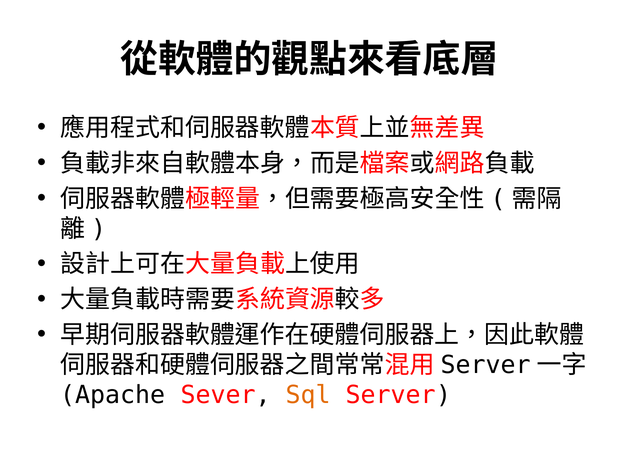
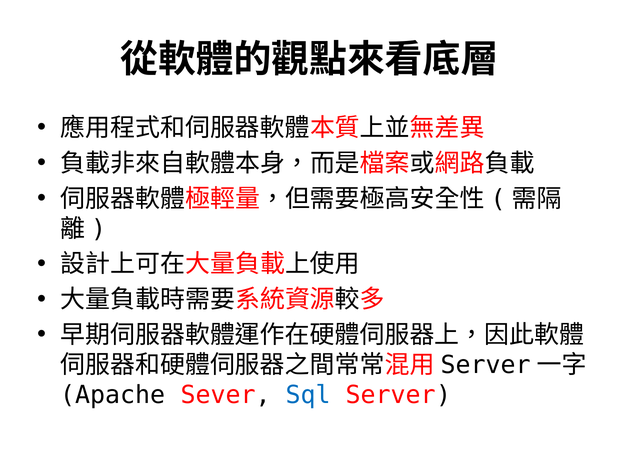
Sql colour: orange -> blue (308, 395)
